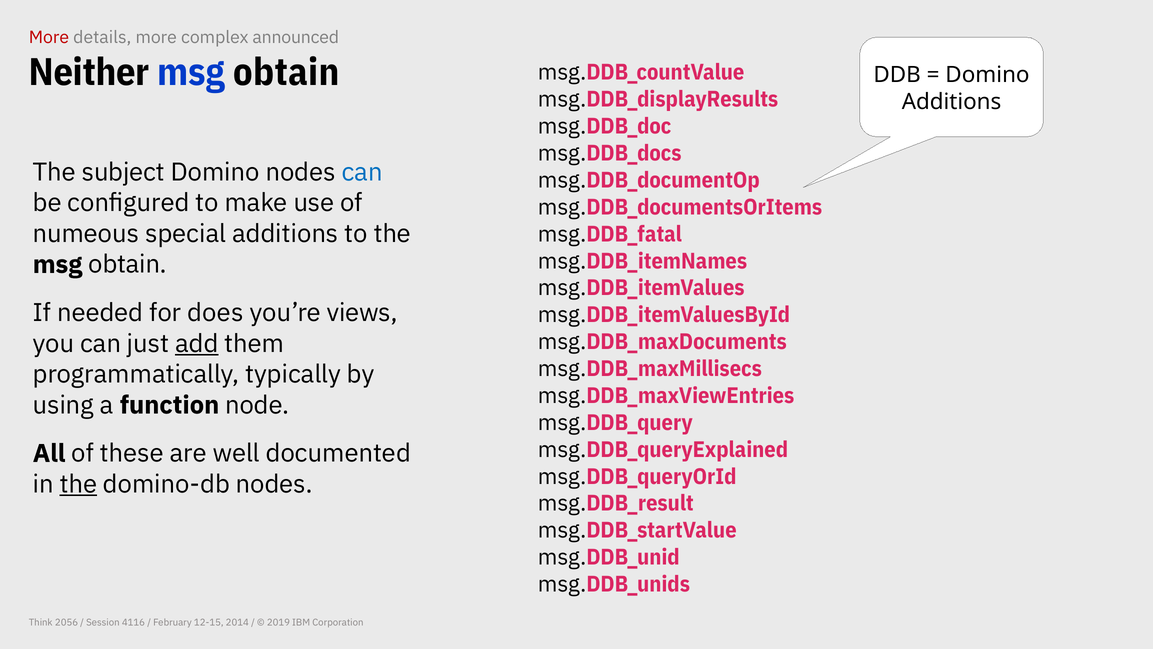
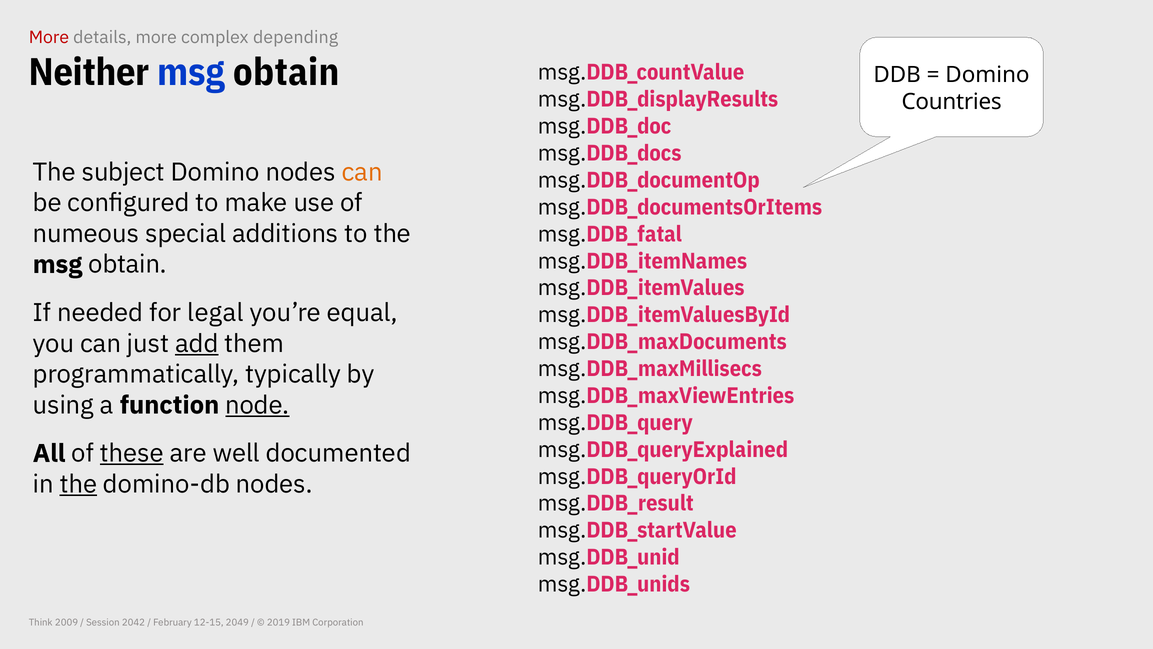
announced: announced -> depending (296, 37)
Additions: Additions -> Countries (952, 102)
can colour: blue -> orange (362, 172)
does: does -> legal (215, 313)
views: views -> equal (362, 313)
node underline: none -> present (257, 405)
these underline: none -> present (132, 453)
2056: 2056 -> 2009 (67, 622)
4116: 4116 -> 2042 (133, 622)
2014: 2014 -> 2049 (237, 622)
